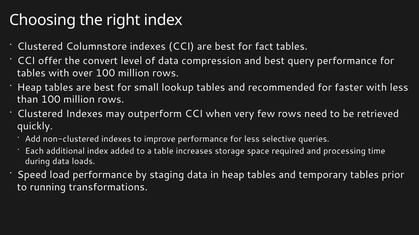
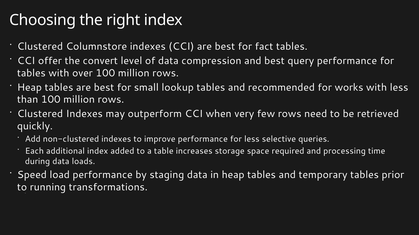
faster: faster -> works (349, 88)
